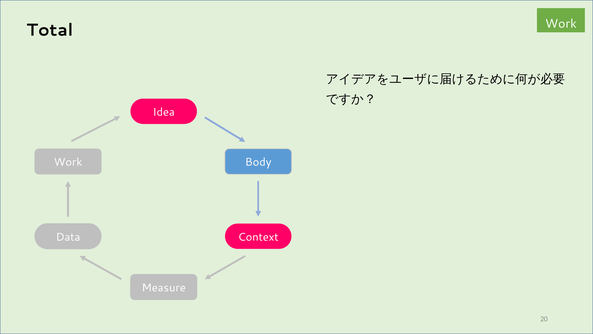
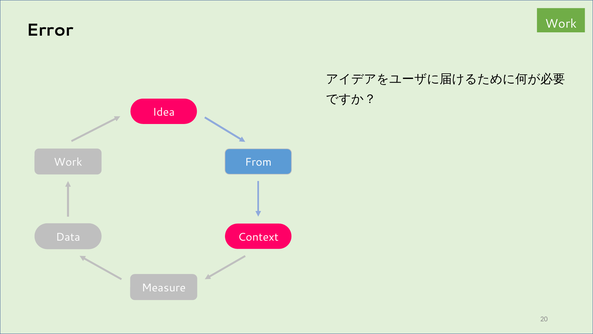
Total: Total -> Error (50, 30)
Body: Body -> From (258, 162)
